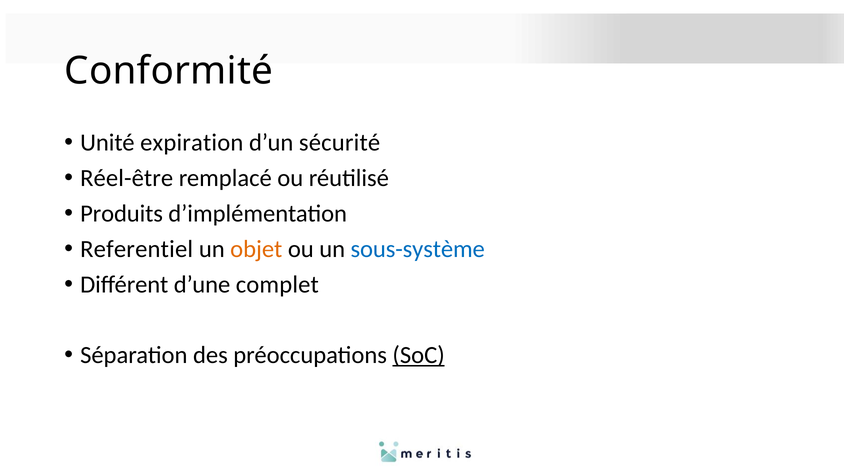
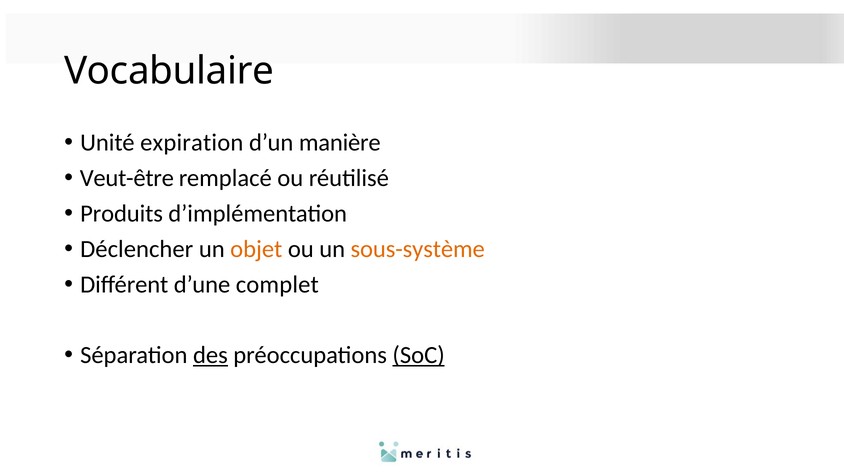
Conformité: Conformité -> Vocabulaire (169, 71)
sécurité: sécurité -> manière (340, 143)
Réel-être: Réel-être -> Veut-être (127, 178)
Referentiel: Referentiel -> Déclencher (137, 249)
sous-système colour: blue -> orange (418, 249)
des underline: none -> present (210, 355)
